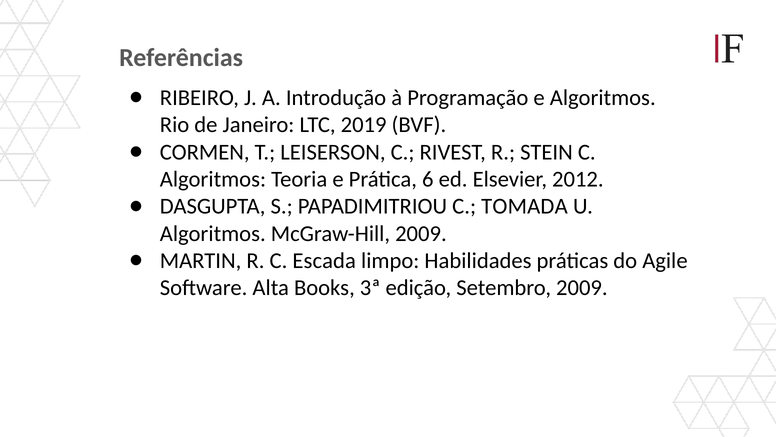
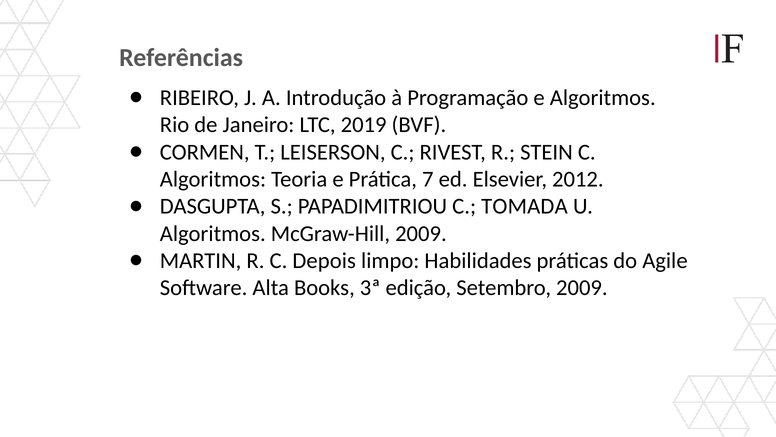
6: 6 -> 7 (428, 179)
Escada: Escada -> Depois (324, 260)
